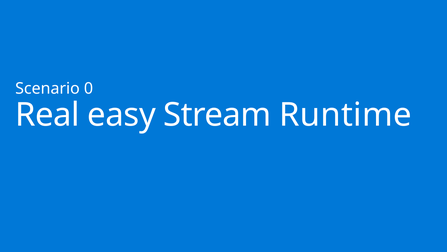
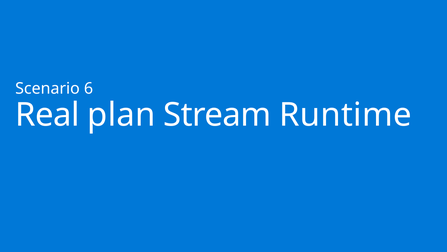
0: 0 -> 6 (89, 88)
easy: easy -> plan (121, 115)
